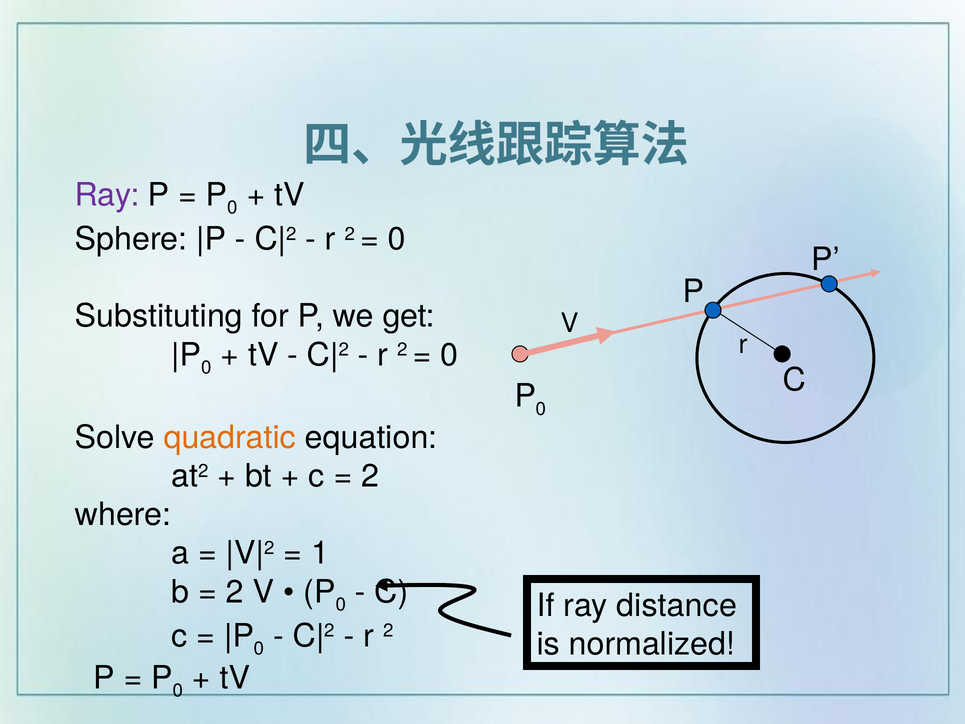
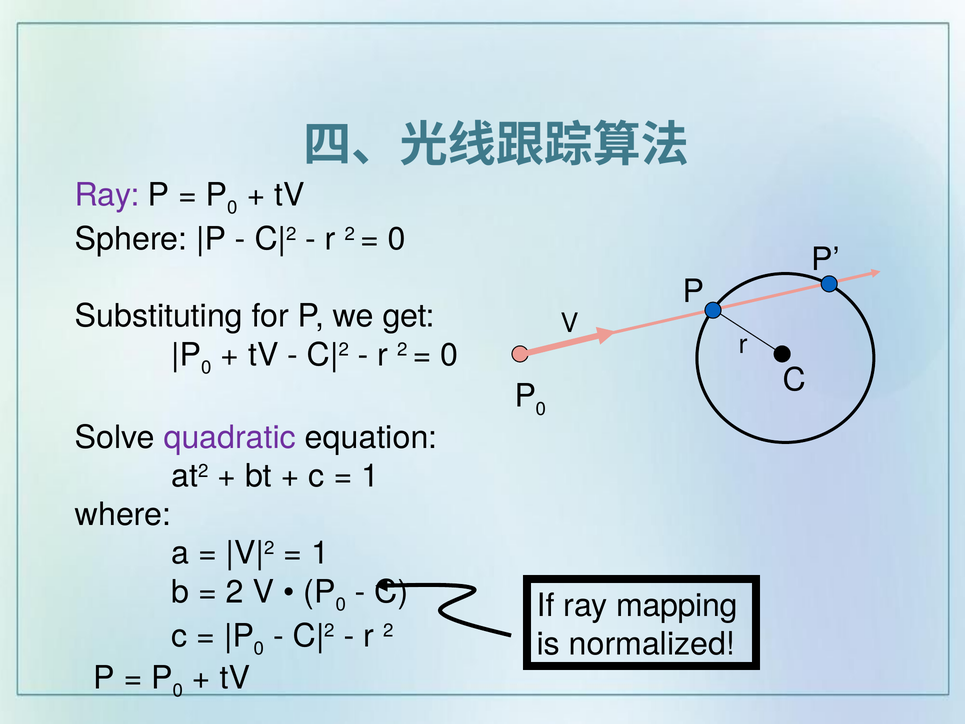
quadratic colour: orange -> purple (230, 437)
2: 2 -> 1 (370, 476)
distance: distance -> mapping (677, 605)
